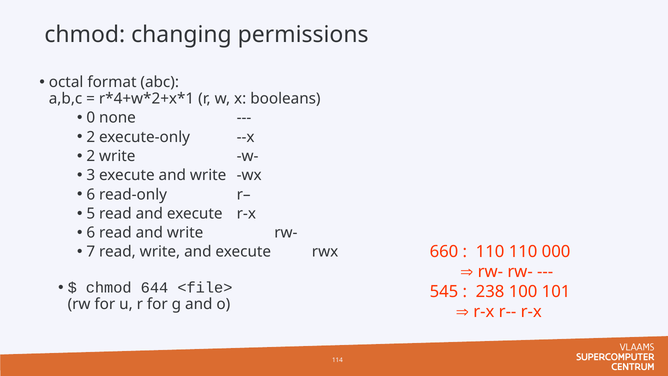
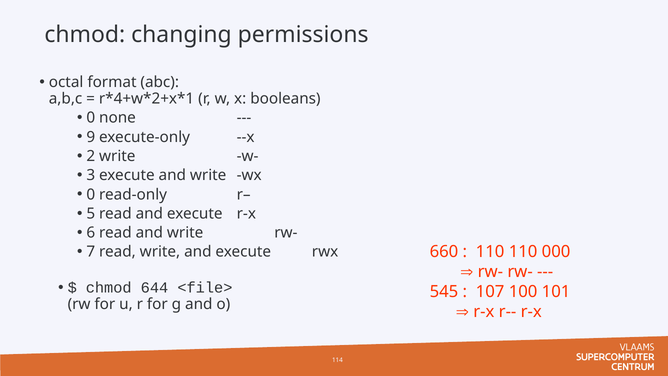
2: 2 -> 9 (91, 137)
6: 6 -> 0 (91, 194)
238: 238 -> 107 (490, 292)
